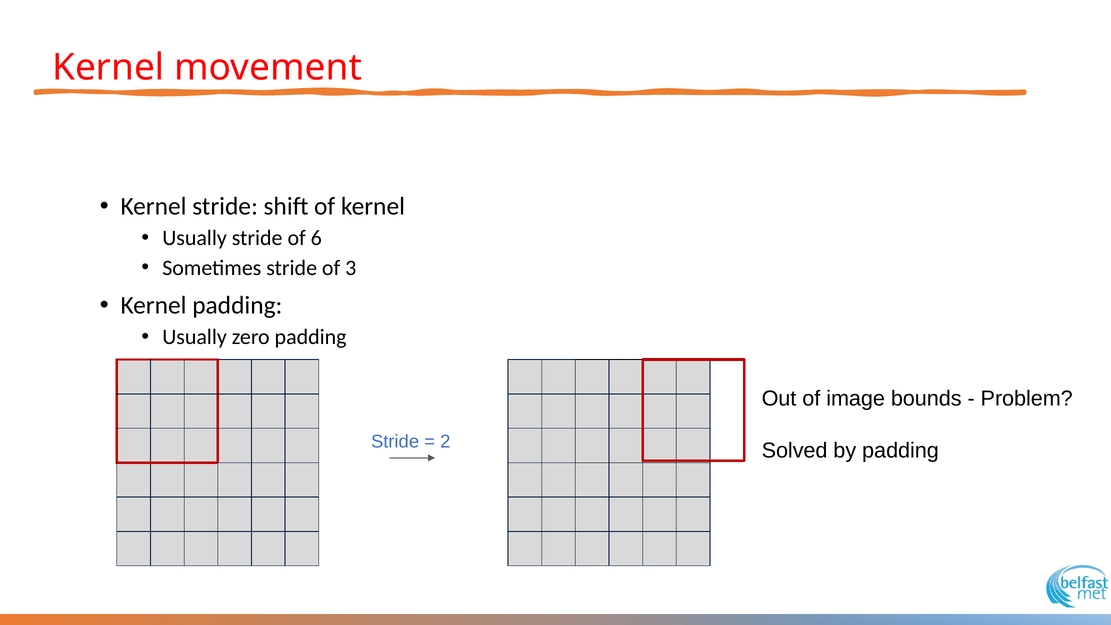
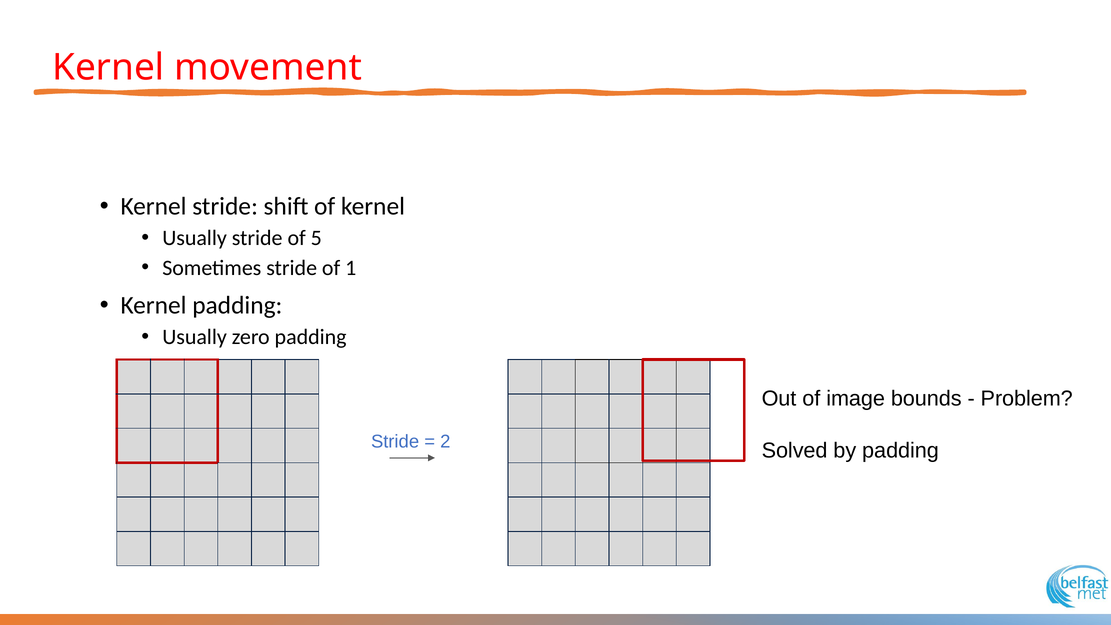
6: 6 -> 5 (316, 238)
3: 3 -> 1 (351, 268)
